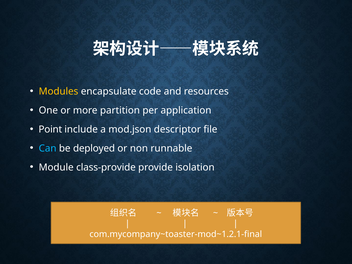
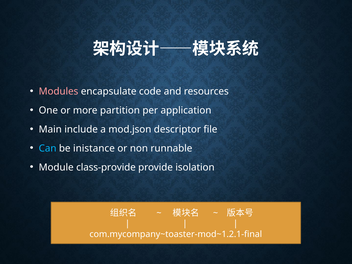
Modules colour: yellow -> pink (59, 91)
Point: Point -> Main (50, 129)
deployed: deployed -> inistance (94, 148)
